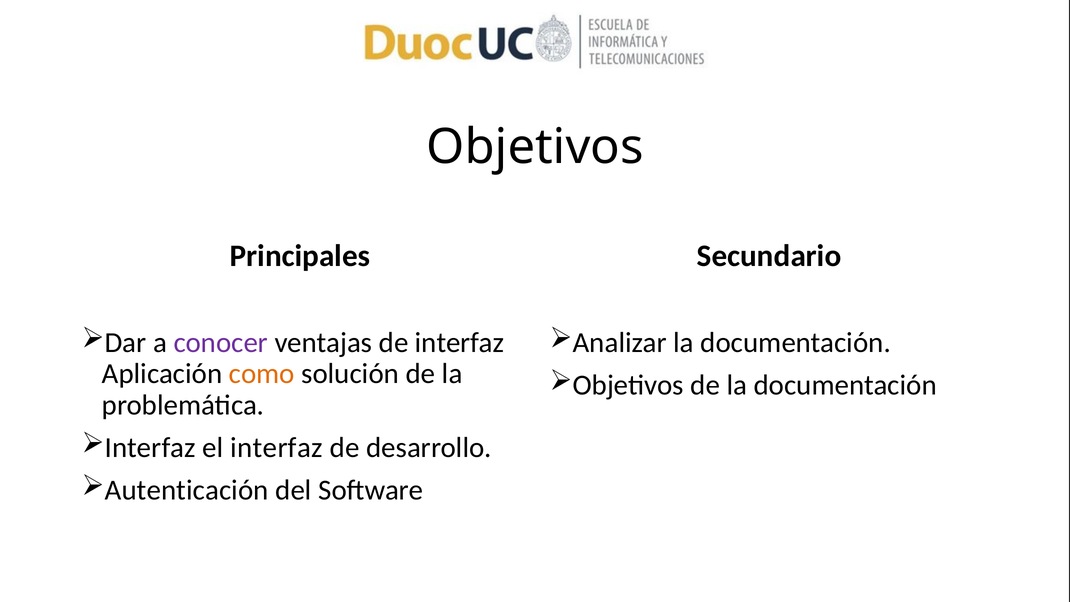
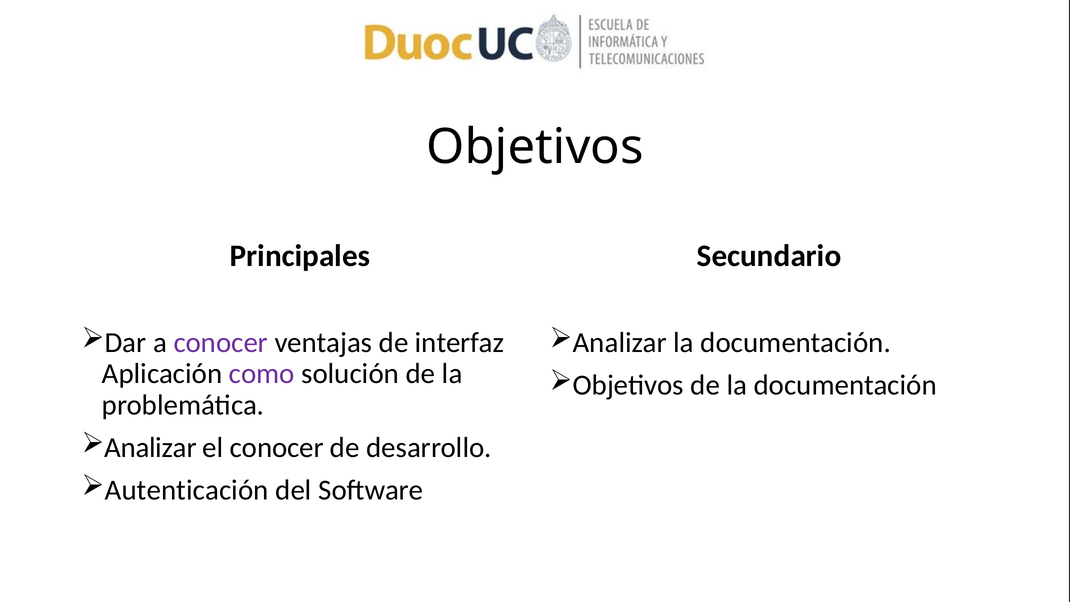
como colour: orange -> purple (262, 374)
Interfaz: Interfaz -> Analizar (150, 448)
el interfaz: interfaz -> conocer (277, 448)
